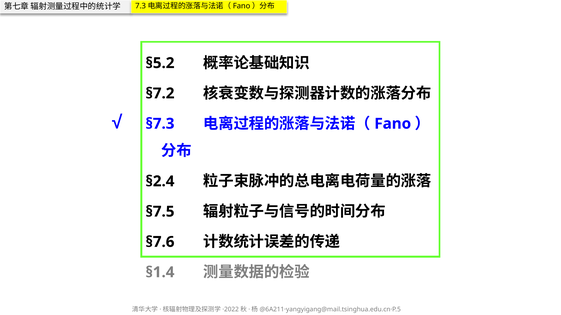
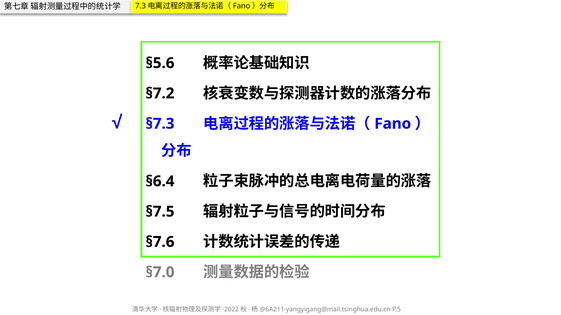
§5.2: §5.2 -> §5.6 (160, 63)
§2.4: §2.4 -> §6.4 (160, 182)
§1.4: §1.4 -> §7.0 (160, 273)
